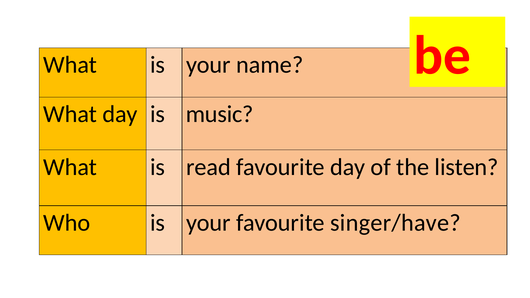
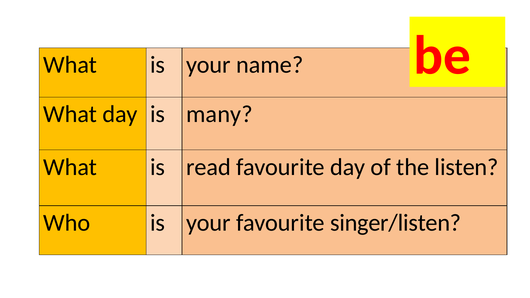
music: music -> many (219, 114)
singer/have: singer/have -> singer/listen (396, 223)
